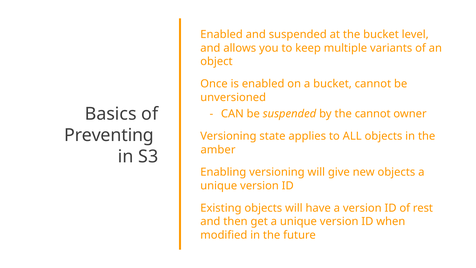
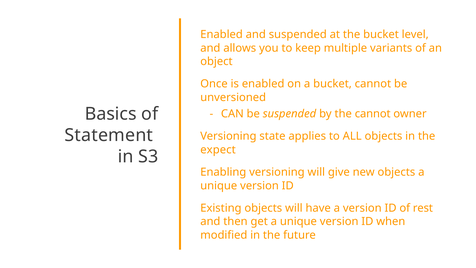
Preventing: Preventing -> Statement (109, 135)
amber: amber -> expect (218, 150)
